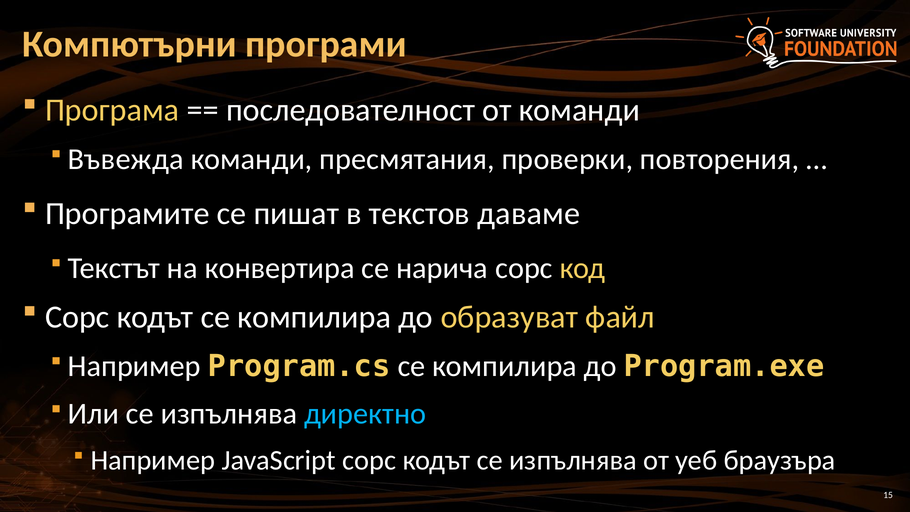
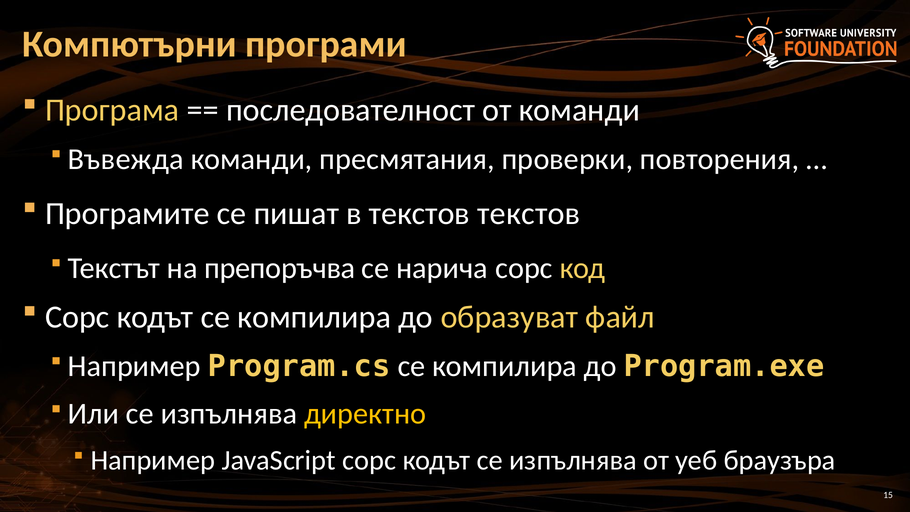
текстов даваме: даваме -> текстов (529, 214)
конвертира: конвертира -> препоръчва (280, 268)
директно colour: light blue -> yellow (365, 414)
